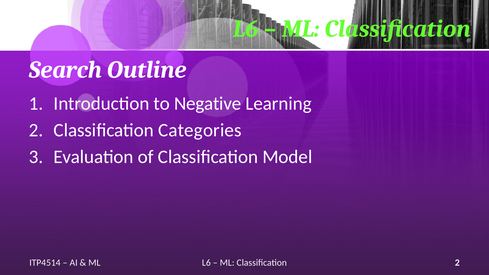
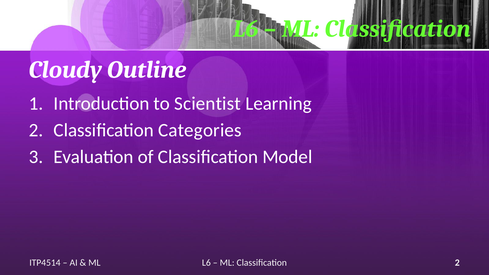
Search: Search -> Cloudy (66, 70)
Negative: Negative -> Scientist (208, 104)
